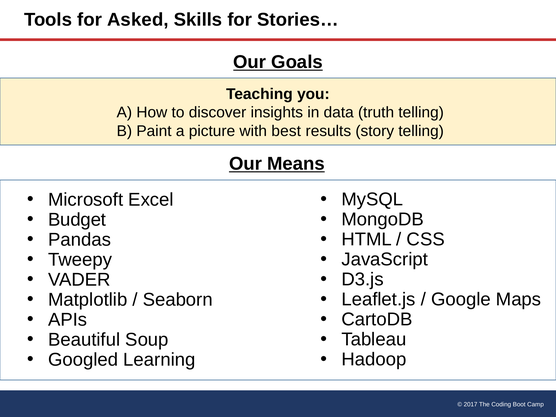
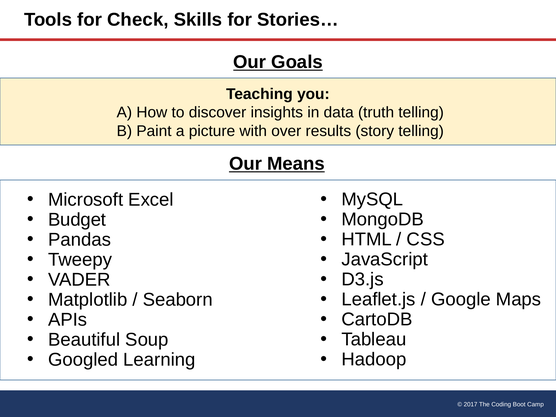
Asked: Asked -> Check (138, 20)
best: best -> over (286, 131)
